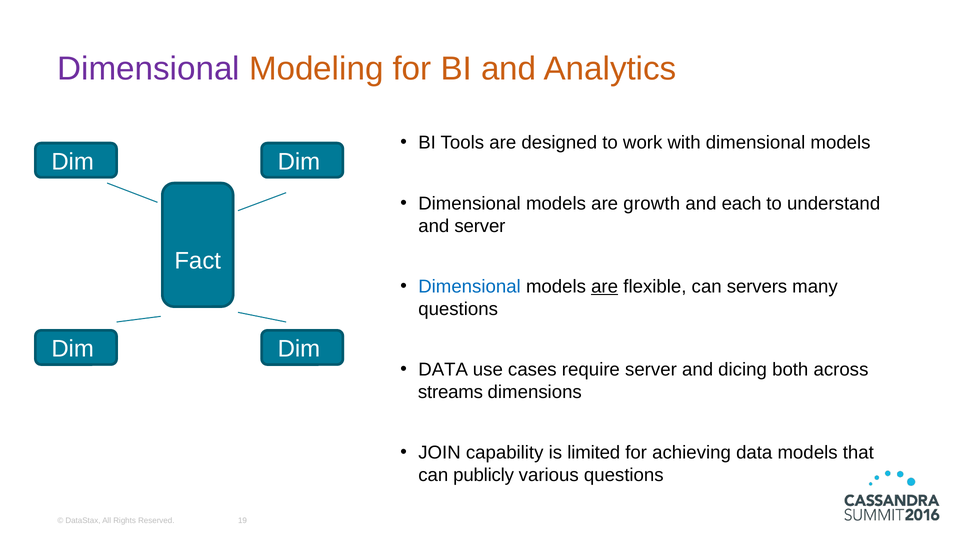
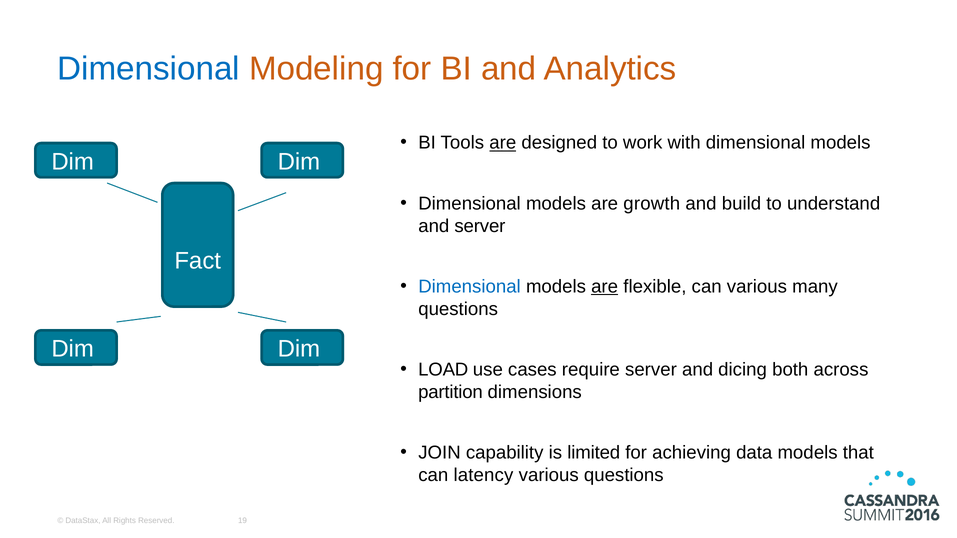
Dimensional colour: purple -> blue (149, 69)
are underline: none -> present (503, 143)
each: each -> build (741, 204)
can servers: servers -> various (757, 287)
DATA: DATA -> LOAD (443, 370)
streams: streams -> partition (450, 392)
publicly: publicly -> latency (483, 475)
